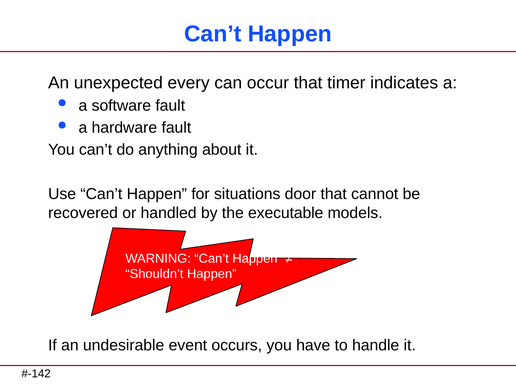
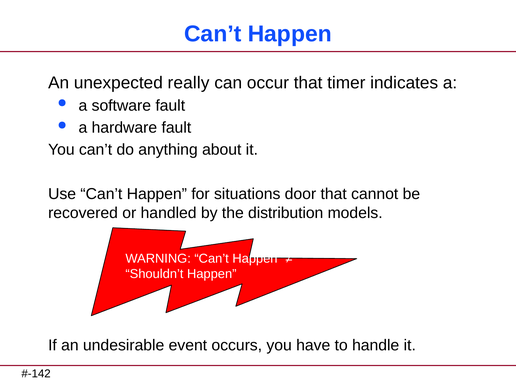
every: every -> really (189, 83)
executable: executable -> distribution (286, 213)
